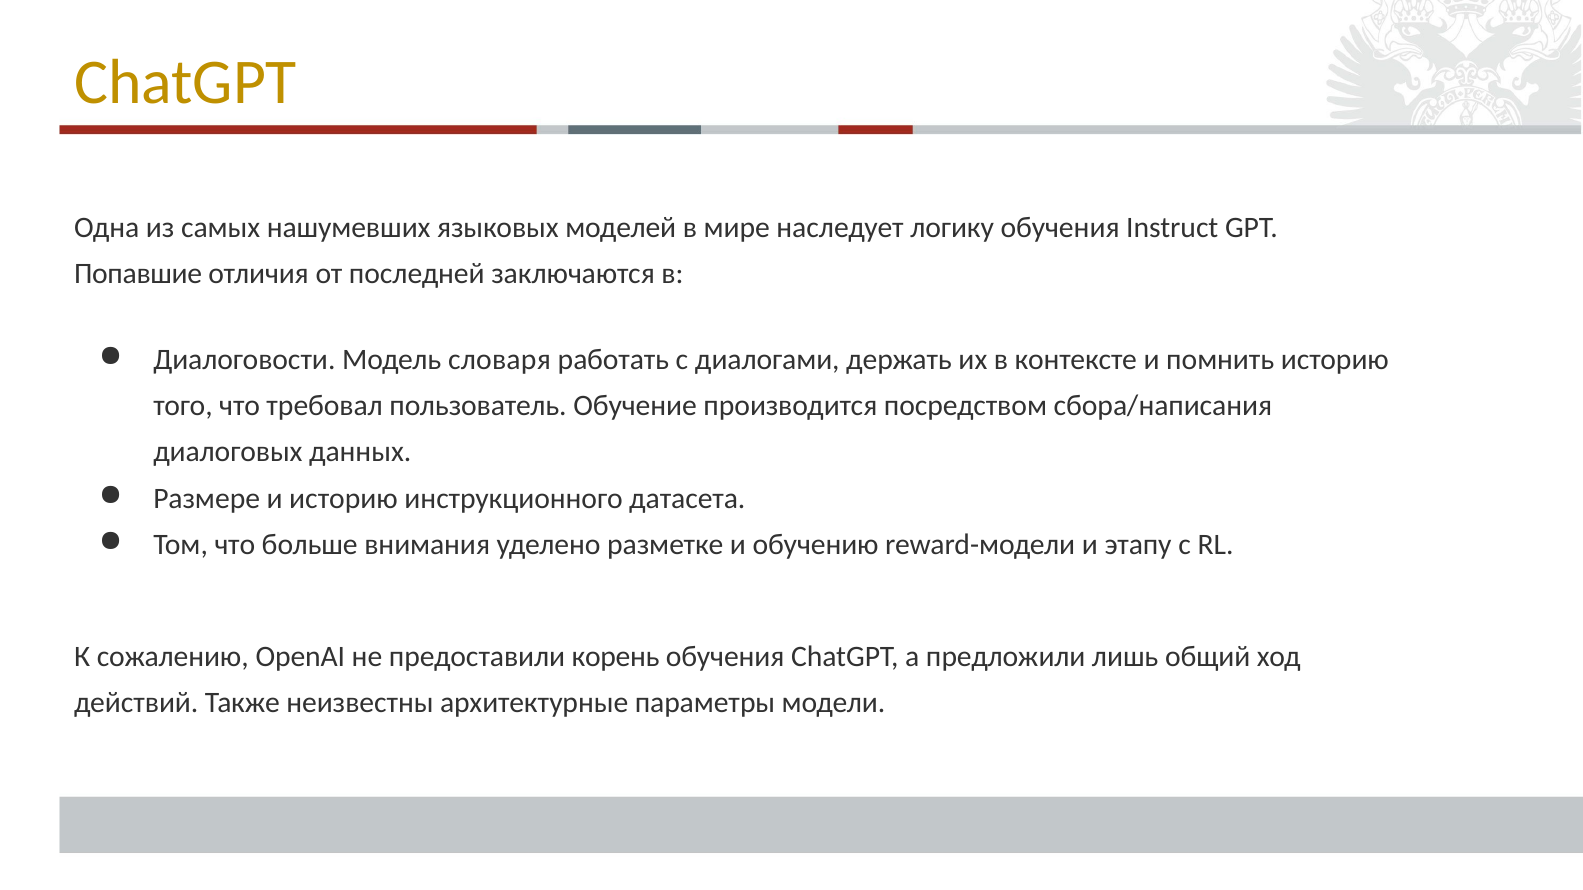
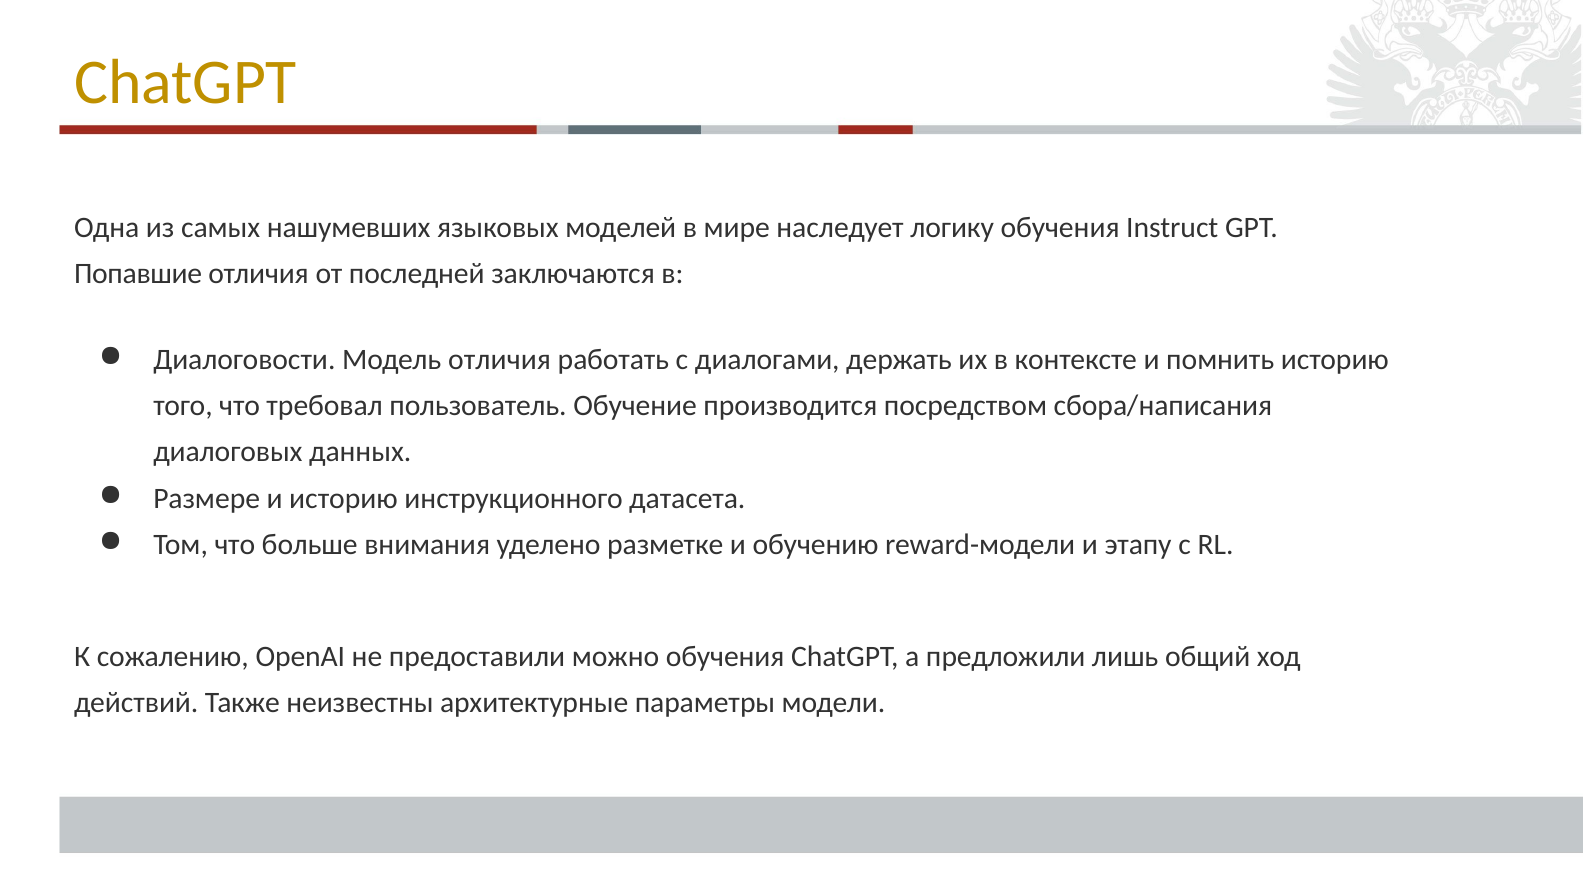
Модель словаря: словаря -> отличия (499, 360)
корень: корень -> можно (616, 657)
